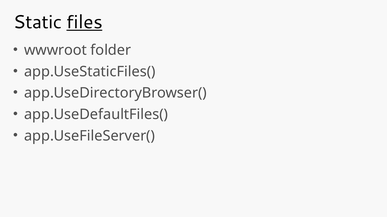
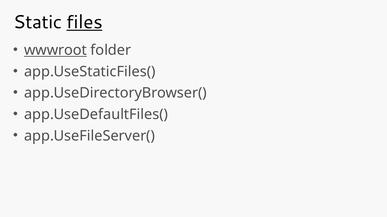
wwwroot underline: none -> present (55, 50)
